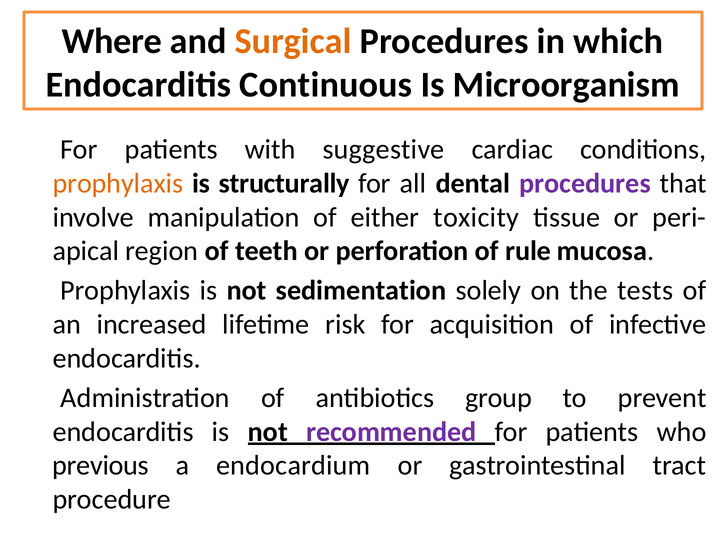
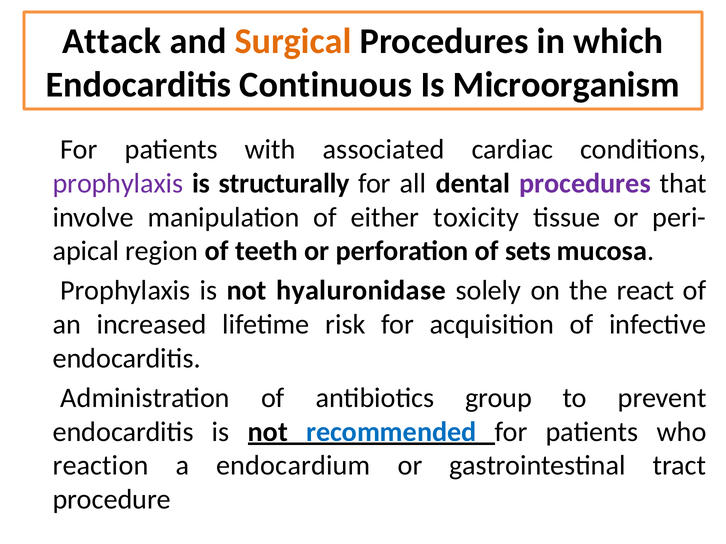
Where: Where -> Attack (112, 41)
suggestive: suggestive -> associated (384, 150)
prophylaxis colour: orange -> purple (118, 183)
rule: rule -> sets (528, 251)
sedimentation: sedimentation -> hyaluronidase (361, 291)
tests: tests -> react (645, 291)
recommended colour: purple -> blue (391, 432)
previous: previous -> reaction (100, 466)
